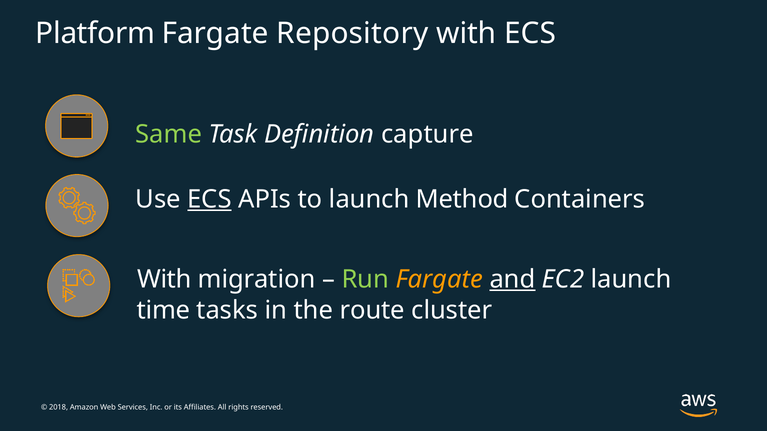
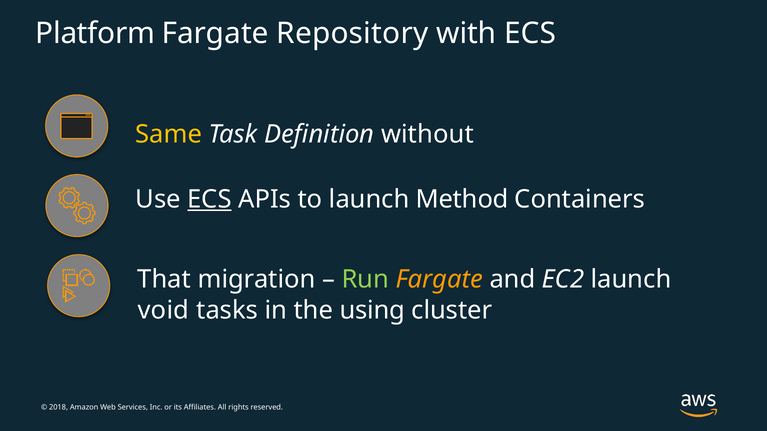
Same colour: light green -> yellow (169, 134)
capture: capture -> without (427, 134)
With: With -> That (164, 280)
and underline: present -> none (512, 280)
time: time -> void (163, 310)
route: route -> using (372, 310)
